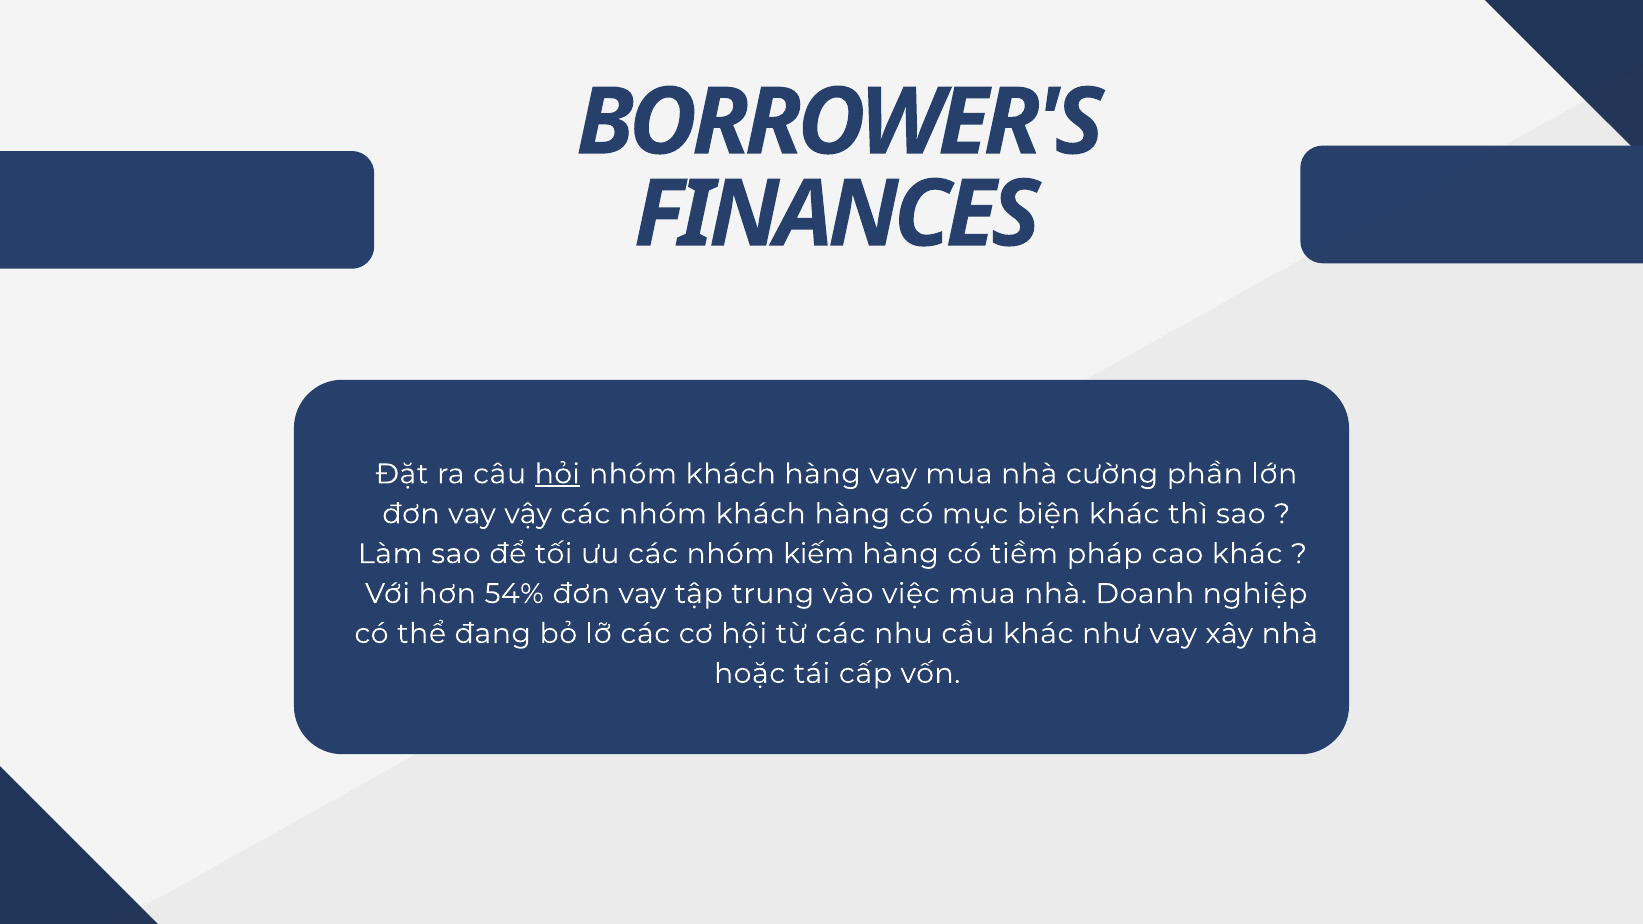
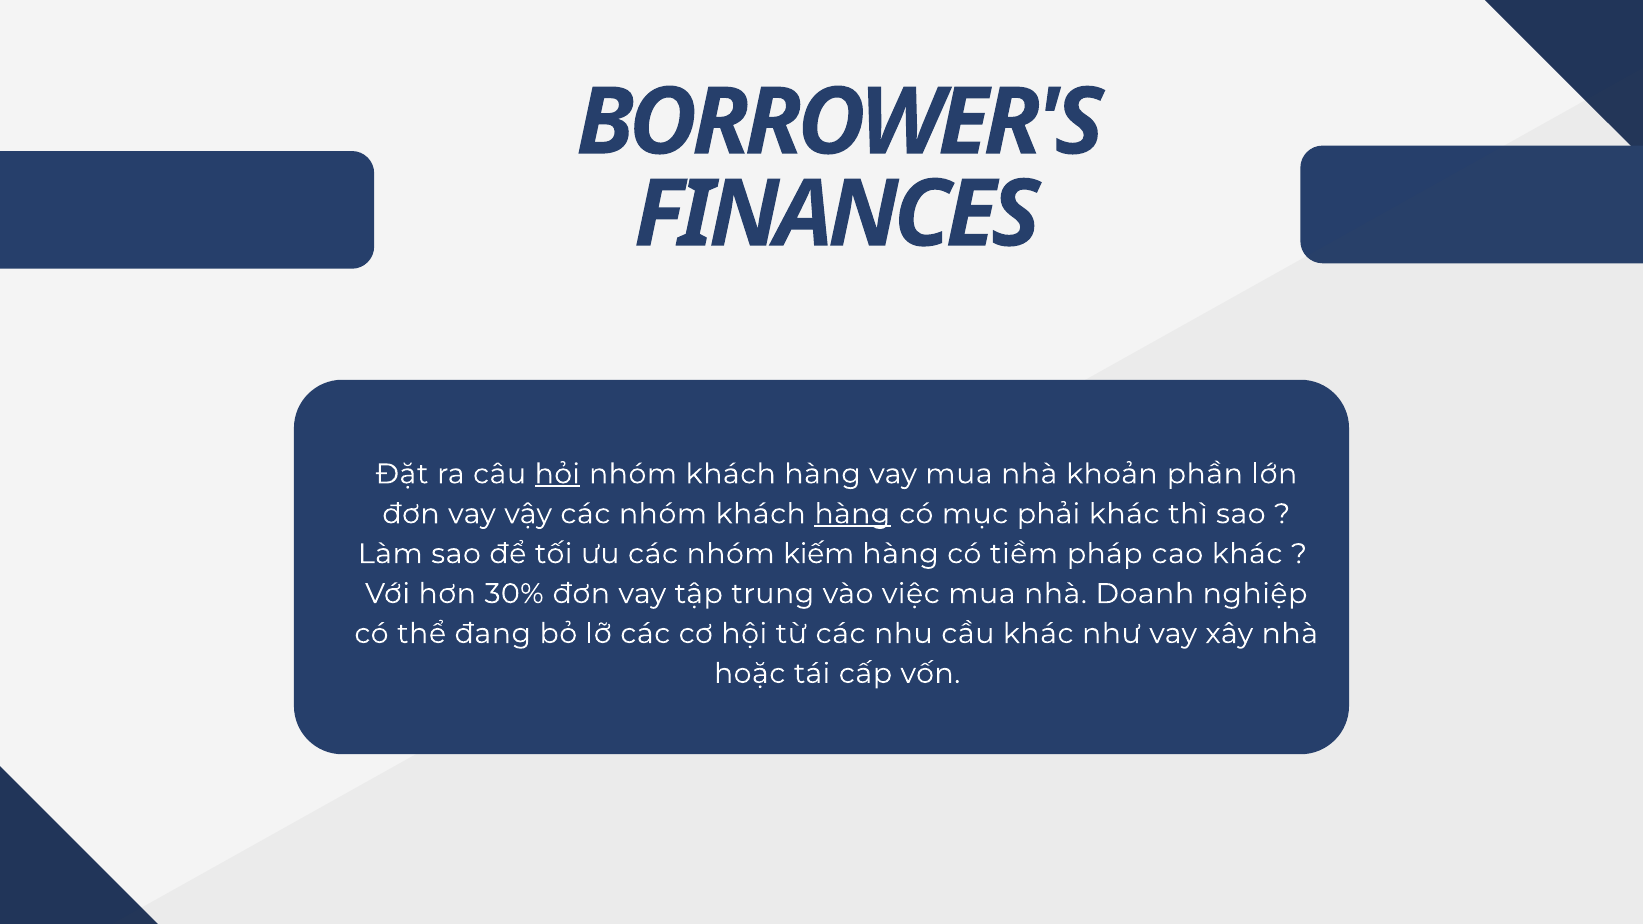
cường: cường -> khoản (1112, 474)
hàng underline: none -> present (852, 514)
biện: biện -> phải (1048, 514)
54%: 54% -> 30% (514, 594)
